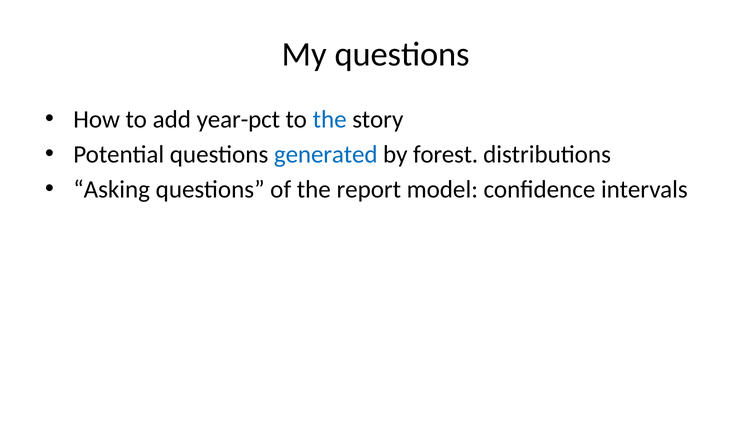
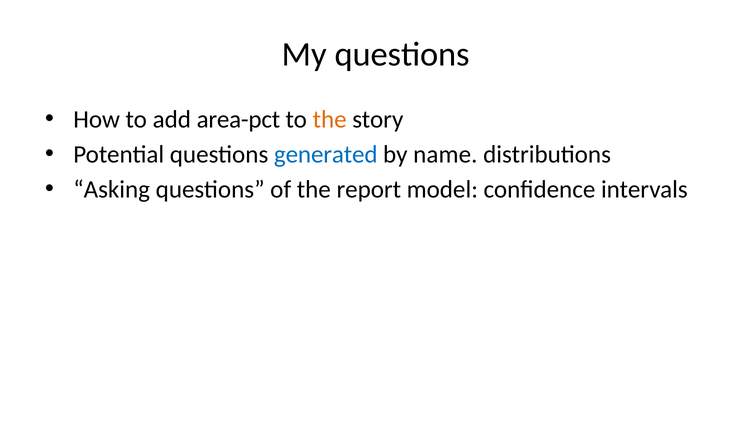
year-pct: year-pct -> area-pct (238, 119)
the colour: blue -> orange (330, 119)
forest: forest -> name (445, 154)
